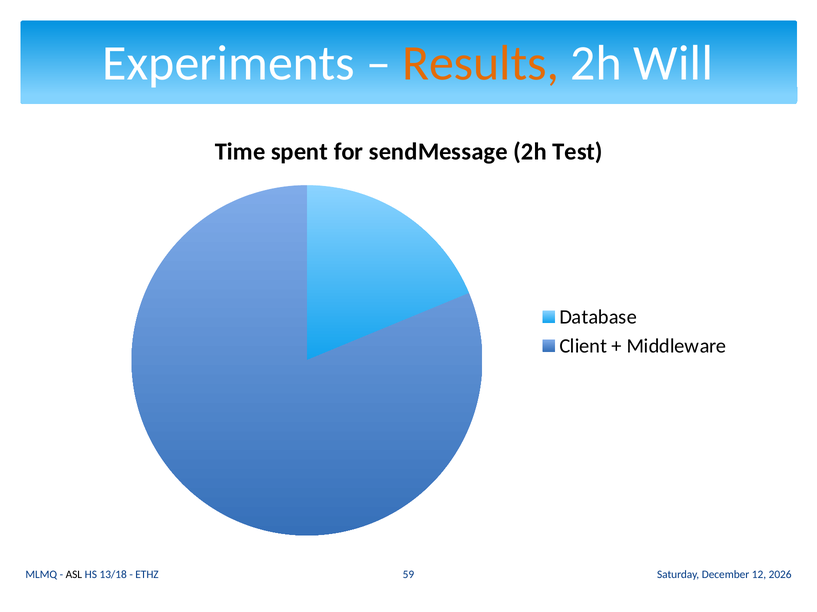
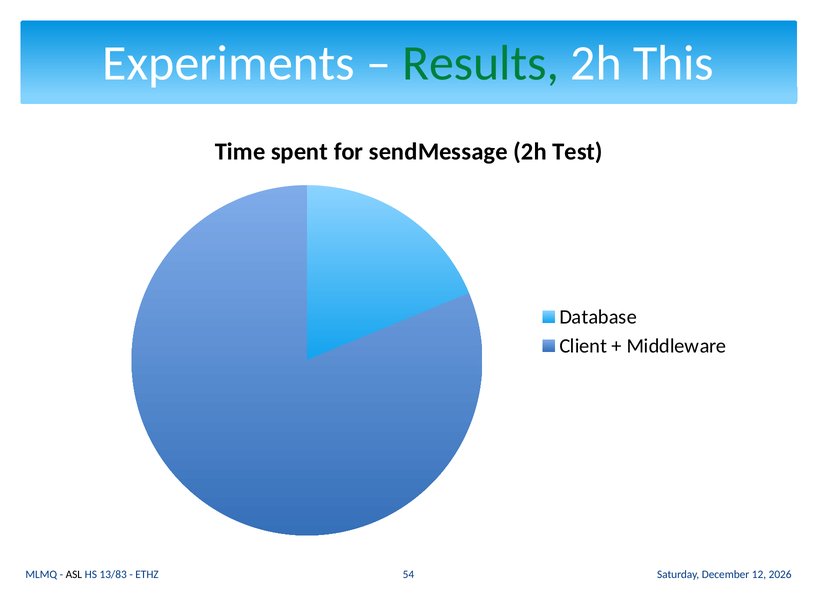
Results colour: orange -> green (481, 63)
Will: Will -> This (674, 63)
13/18: 13/18 -> 13/83 (113, 575)
59: 59 -> 54 (408, 575)
